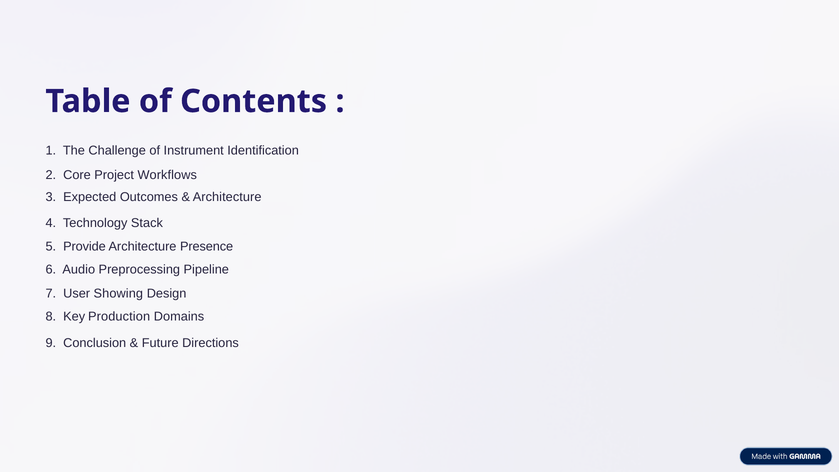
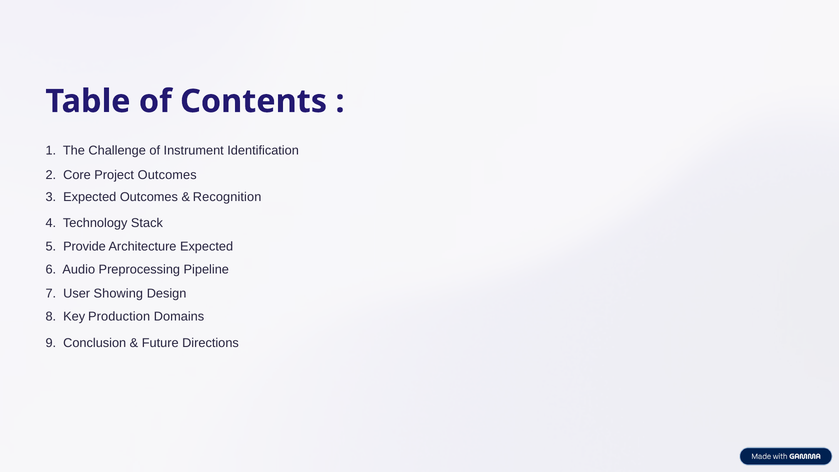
Project Workflows: Workflows -> Outcomes (167, 175)
Architecture: Architecture -> Recognition (227, 197)
Architecture Presence: Presence -> Expected (207, 246)
